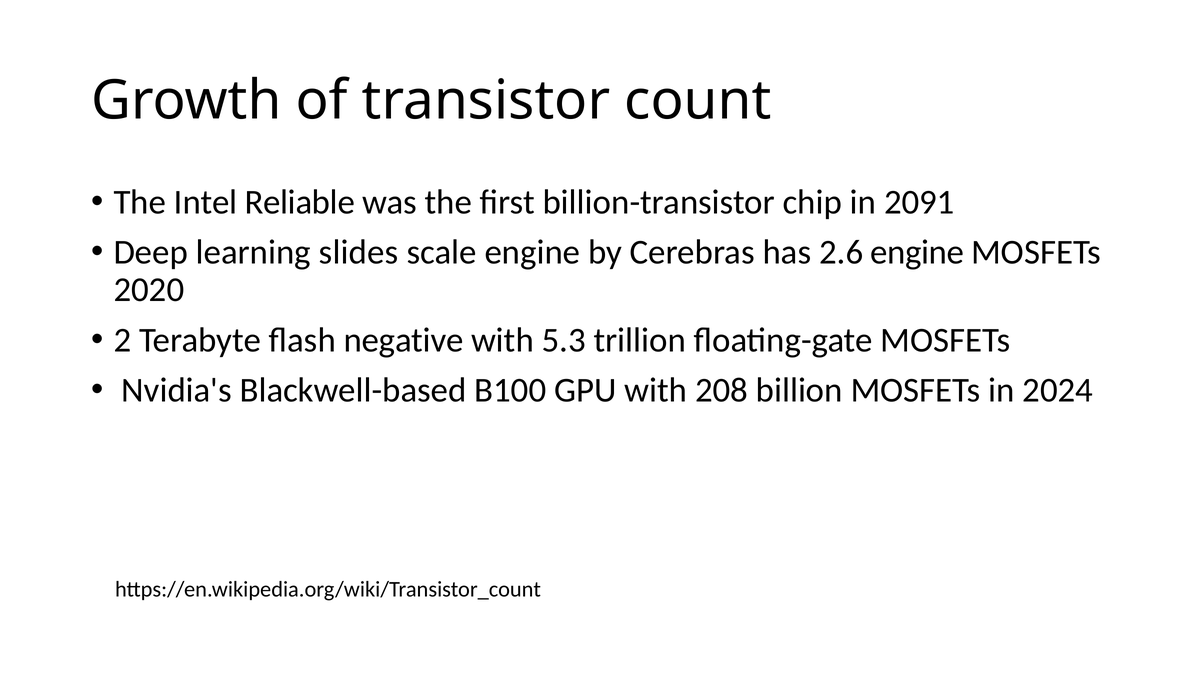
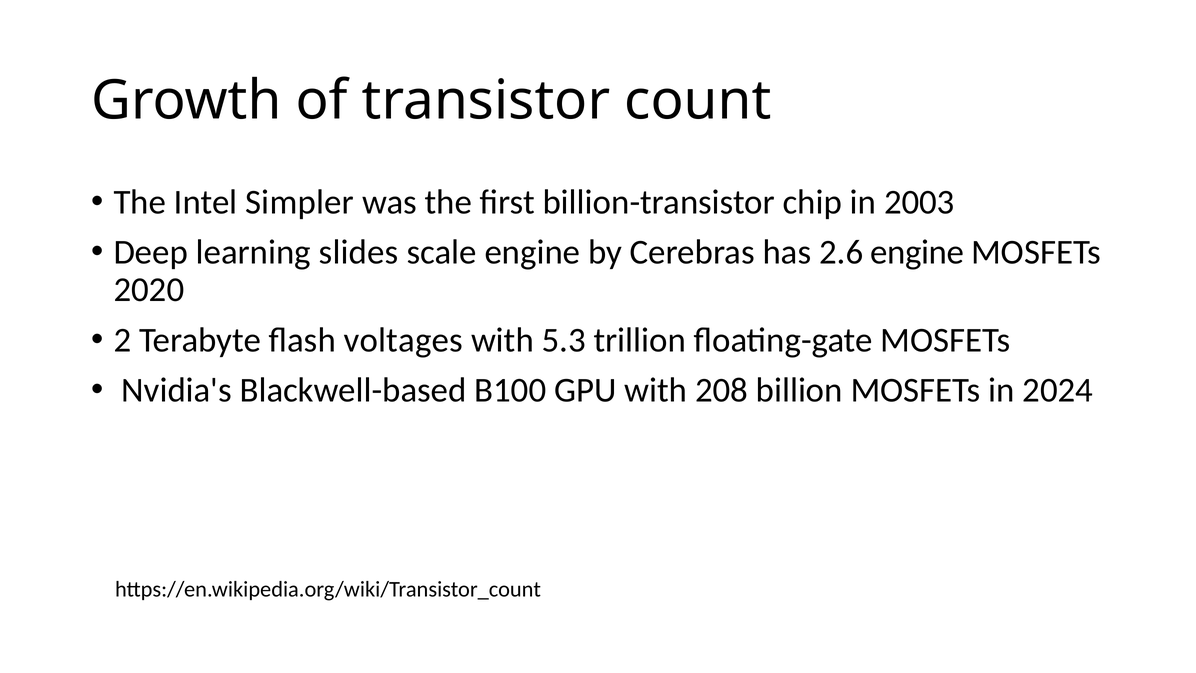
Reliable: Reliable -> Simpler (300, 202)
2091: 2091 -> 2003 (919, 202)
negative: negative -> voltages (403, 340)
